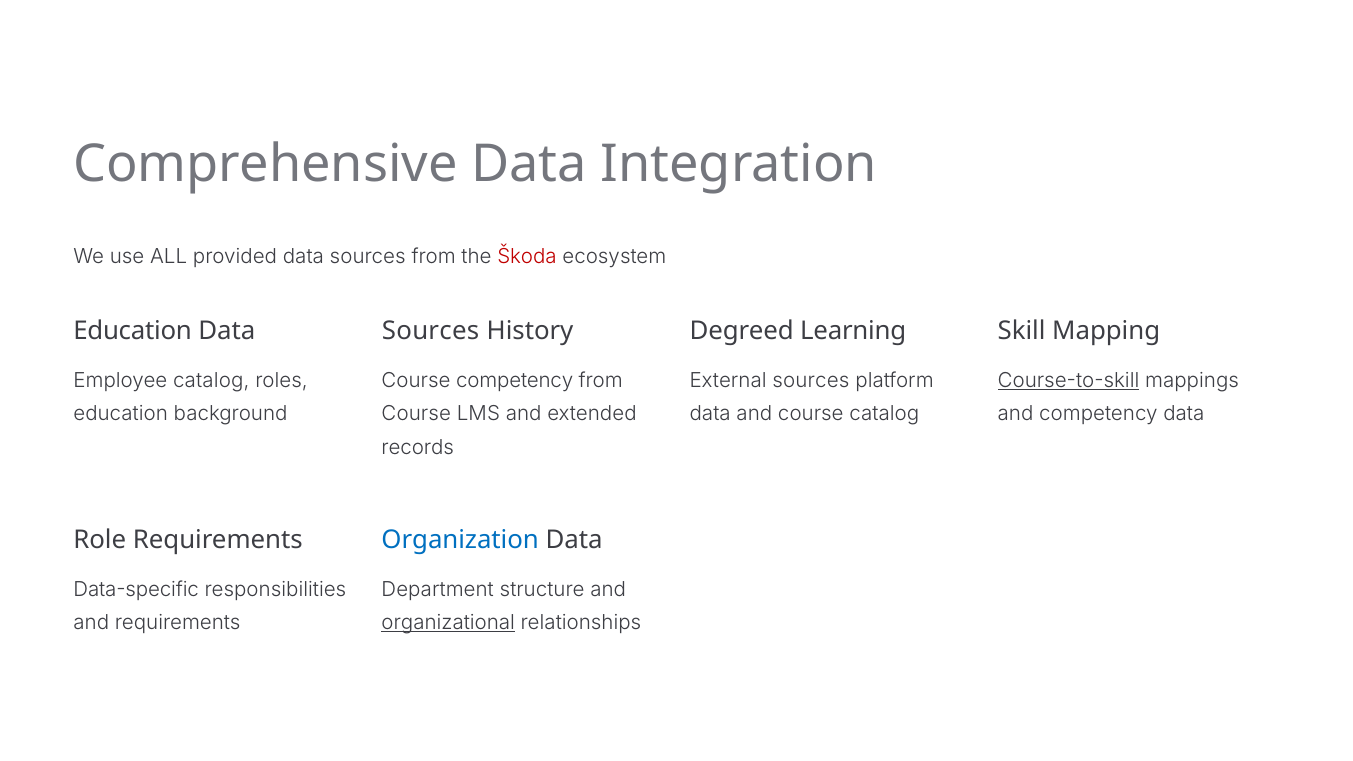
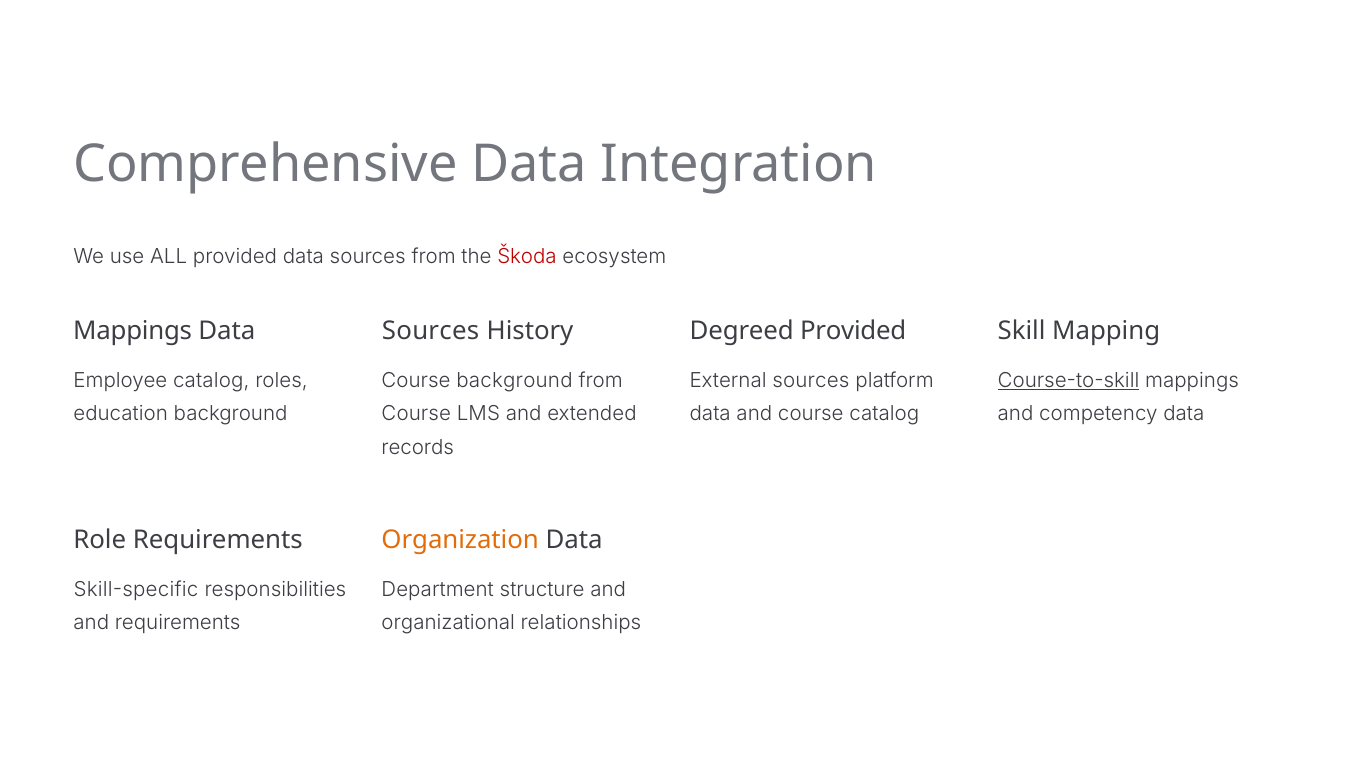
Education: Education -> Mappings (133, 331)
Degreed Learning: Learning -> Provided (853, 331)
Course competency: competency -> background (514, 381)
Organization colour: blue -> orange (460, 540)
Data-specific: Data-specific -> Skill-specific (136, 589)
organizational underline: present -> none (448, 623)
